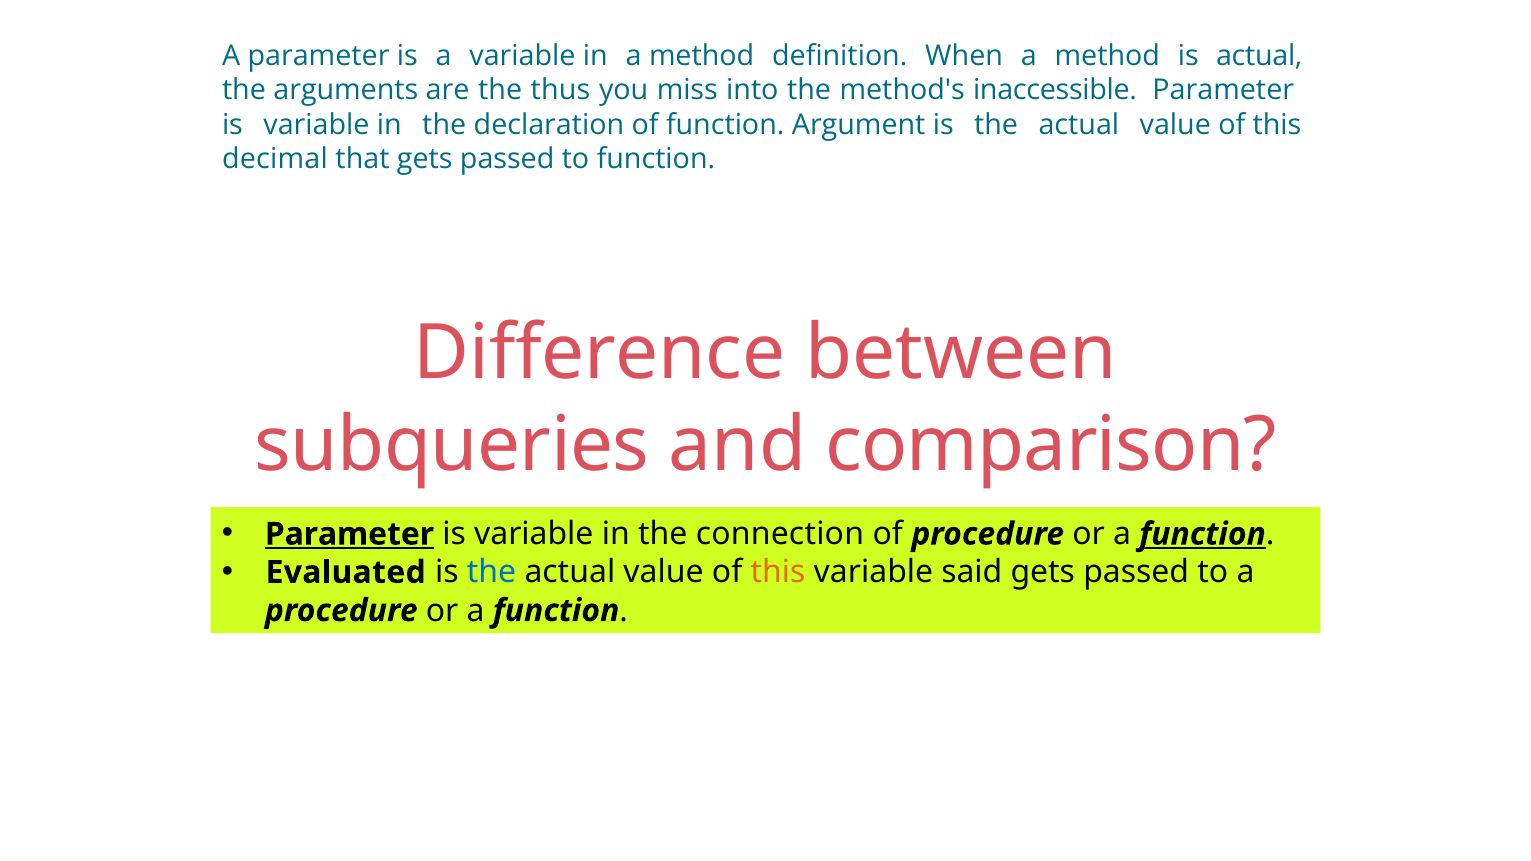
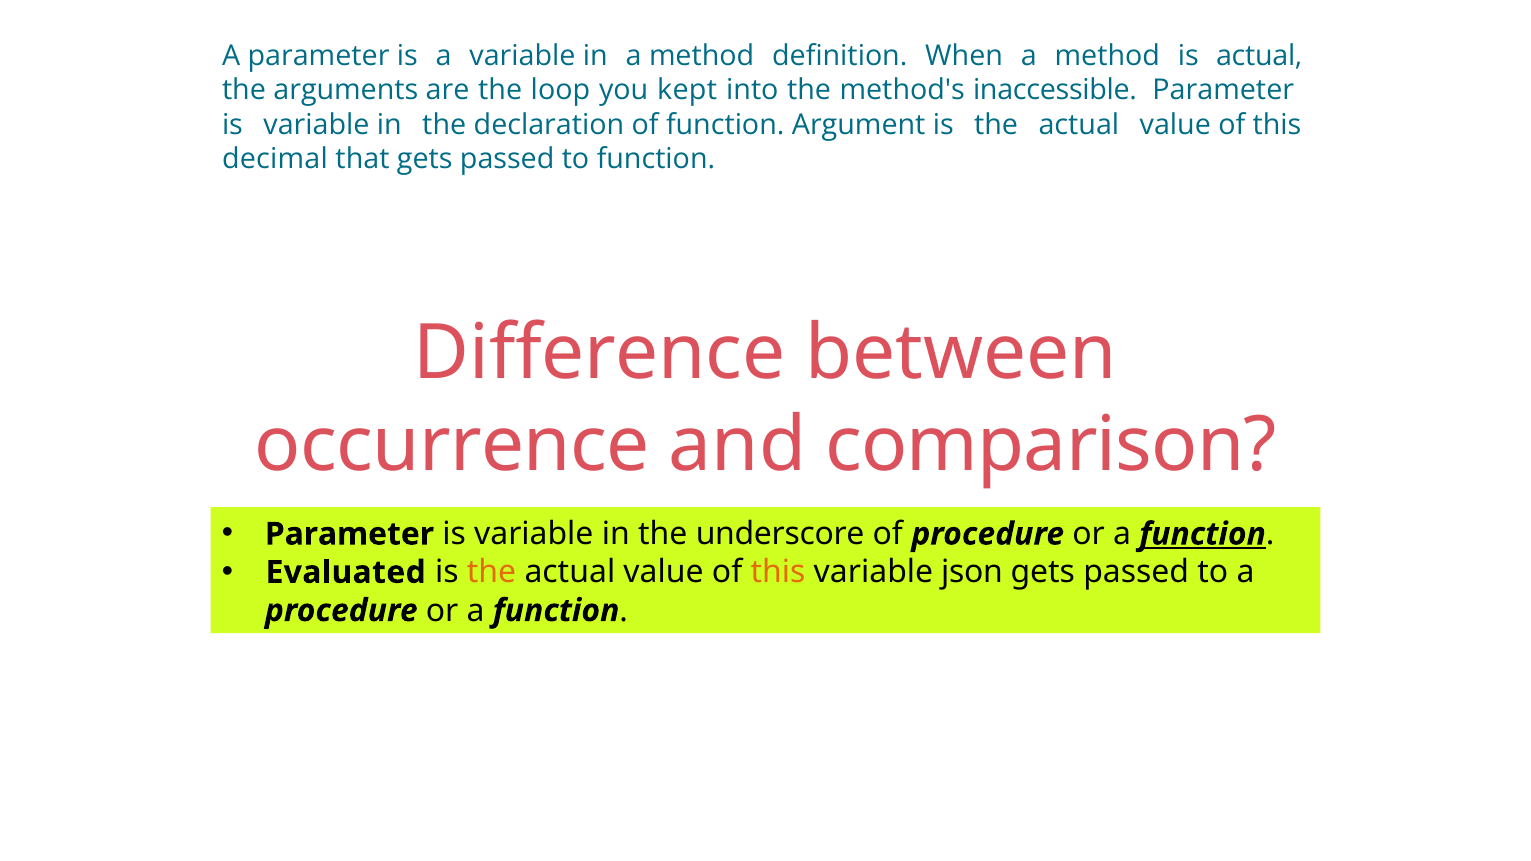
thus: thus -> loop (560, 90)
miss: miss -> kept (687, 90)
subqueries: subqueries -> occurrence (452, 445)
Parameter underline: present -> none (349, 534)
connection: connection -> underscore (780, 534)
the colour: blue -> orange (491, 572)
said: said -> json (972, 572)
